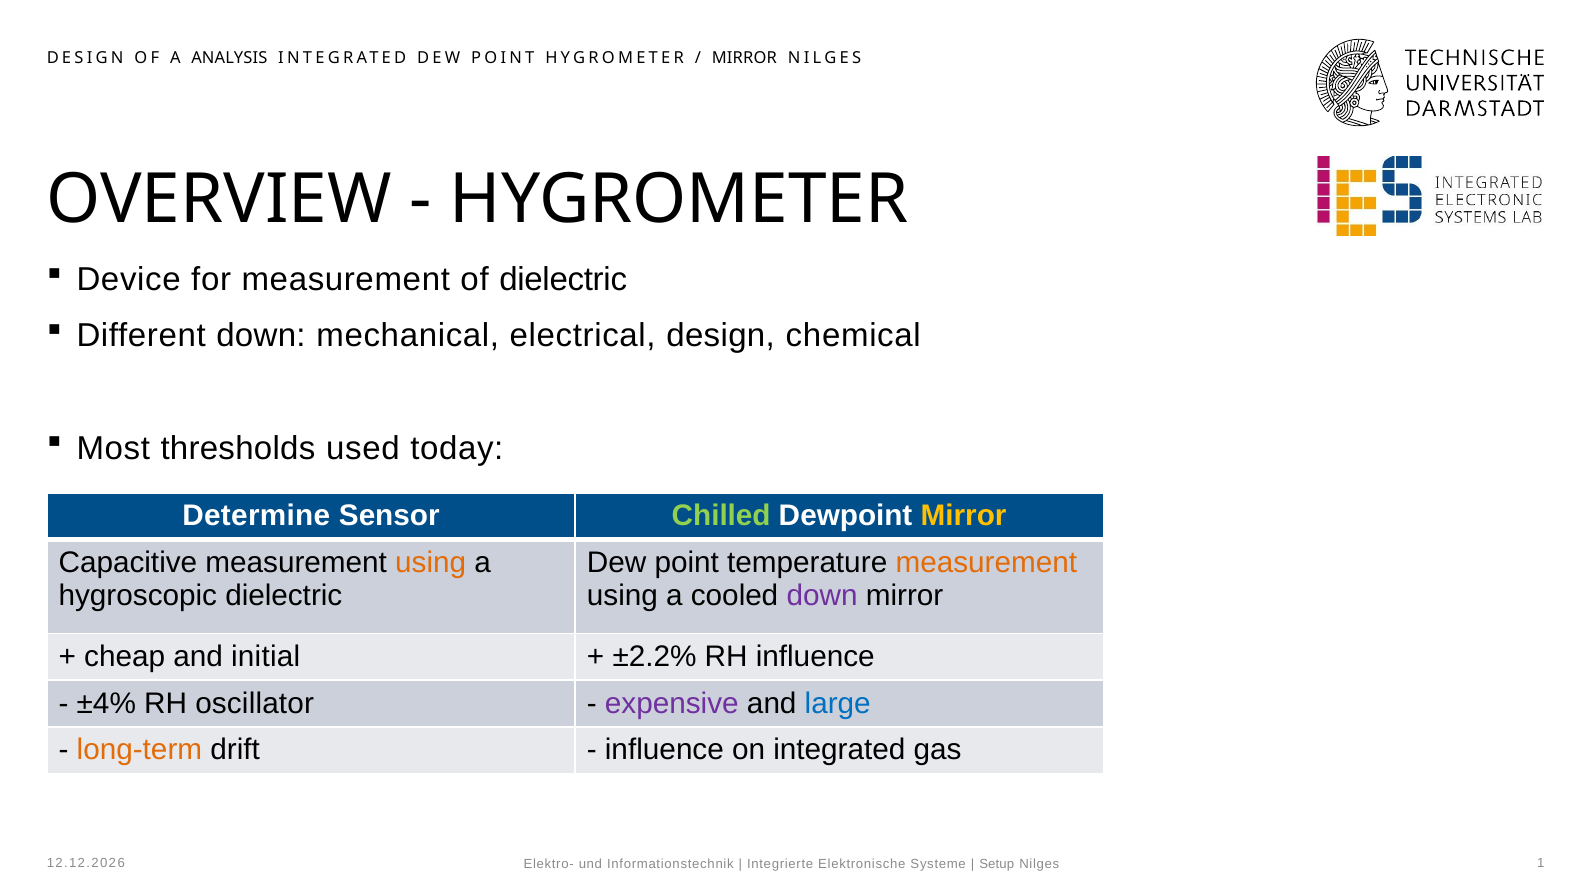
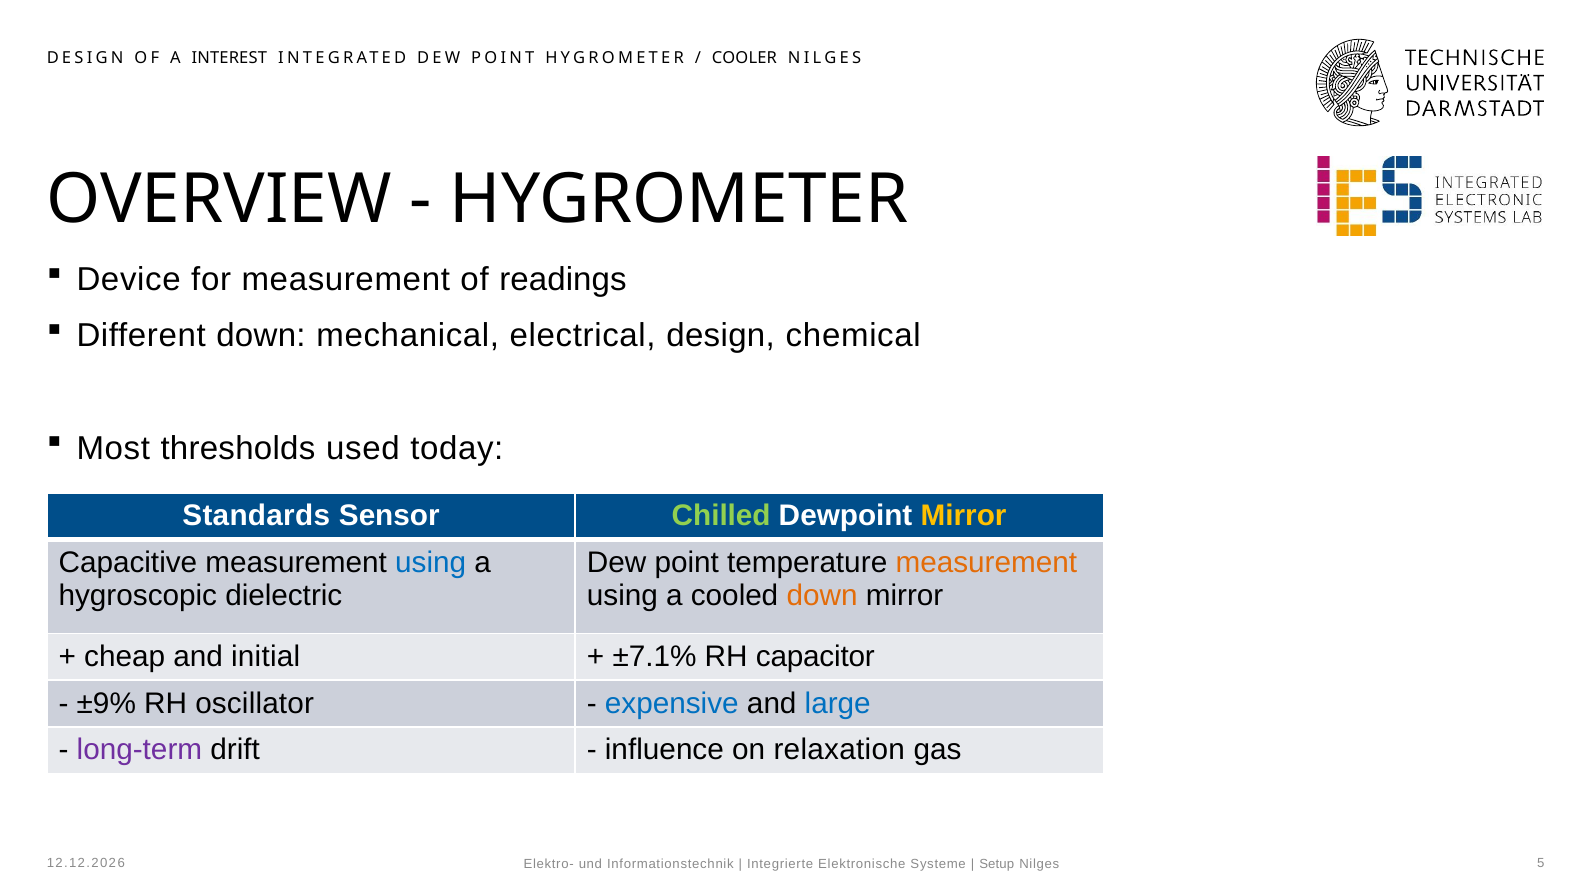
ANALYSIS: ANALYSIS -> INTEREST (229, 58)
MIRROR: MIRROR -> COOLER (744, 58)
of dielectric: dielectric -> readings (563, 280)
Determine: Determine -> Standards (256, 516)
using colour: orange -> blue (431, 562)
down colour: purple -> orange (822, 596)
±2.2%: ±2.2% -> ±7.1% (655, 656)
RH influence: influence -> capacitor (815, 656)
±4%: ±4% -> ±9% (106, 703)
expensive colour: purple -> blue (672, 703)
long-term colour: orange -> purple (139, 750)
on integrated: integrated -> relaxation (839, 750)
1: 1 -> 5 (1541, 863)
